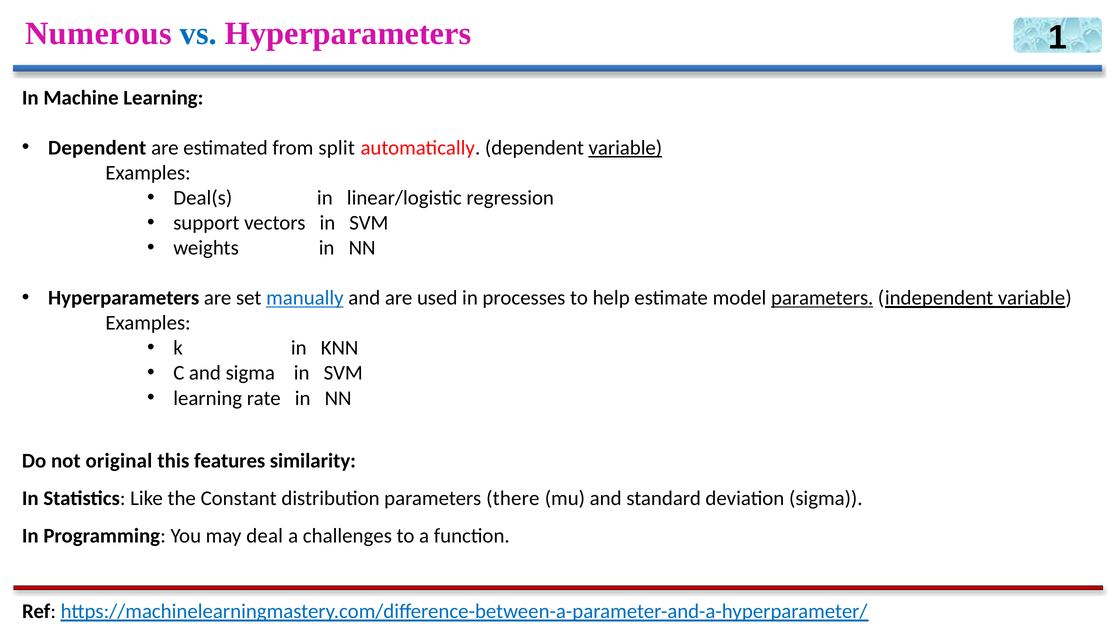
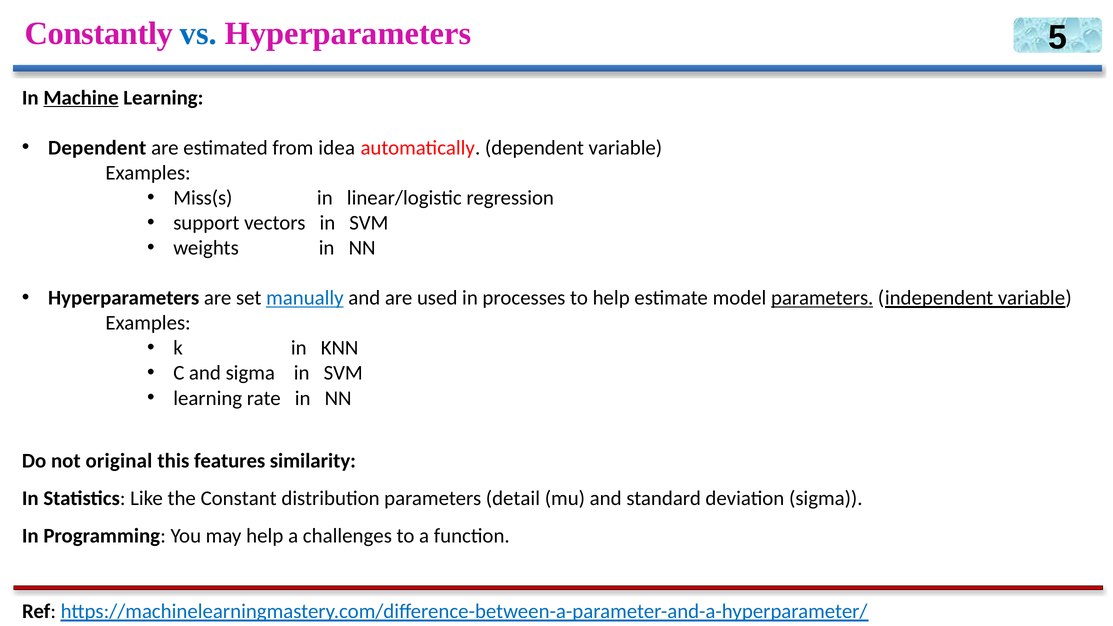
Numerous: Numerous -> Constantly (99, 34)
1: 1 -> 5 (1058, 38)
Machine underline: none -> present (81, 98)
split: split -> idea (337, 148)
variable underline: present -> none (625, 148)
Deal(s: Deal(s -> Miss(s (203, 198)
there: there -> detail (513, 498)
may deal: deal -> help (265, 536)
